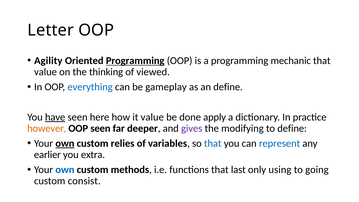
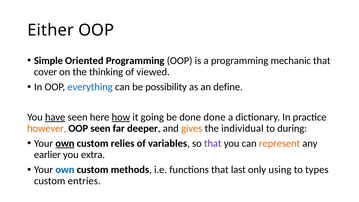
Letter: Letter -> Either (51, 30)
Agility: Agility -> Simple (48, 61)
Programming underline: present -> none (135, 61)
value: value -> cover (46, 72)
gameplay: gameplay -> possibility (166, 87)
how underline: none -> present (121, 117)
it value: value -> going (152, 117)
done apply: apply -> done (215, 117)
gives colour: purple -> orange (192, 128)
modifying: modifying -> individual (242, 128)
to define: define -> during (292, 128)
that colour: blue -> purple (213, 143)
represent colour: blue -> orange (280, 143)
going: going -> types (317, 170)
consist: consist -> entries (84, 181)
